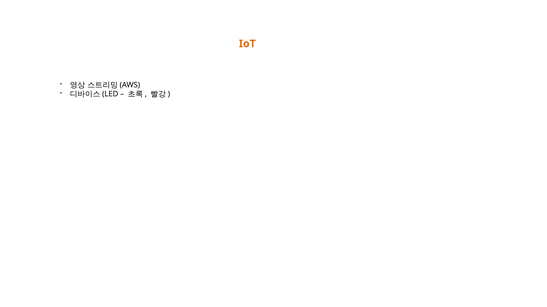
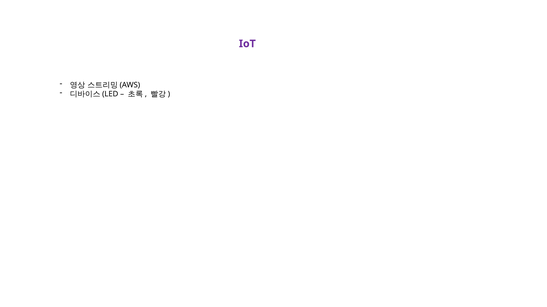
IoT colour: orange -> purple (247, 44)
